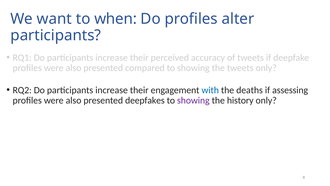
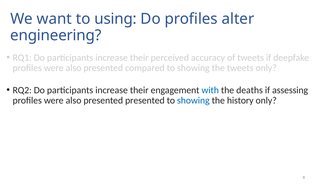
to when: when -> using (116, 19)
participants: participants -> engineering (56, 35)
presented deepfakes: deepfakes -> presented (145, 100)
showing colour: purple -> blue (193, 100)
